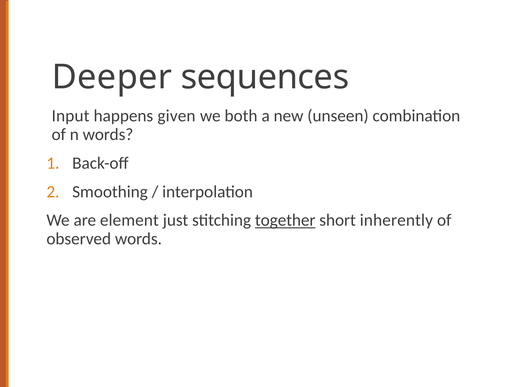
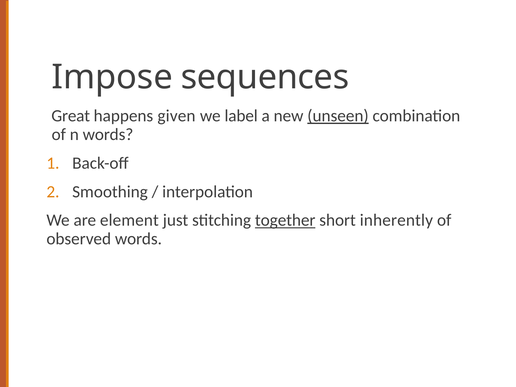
Deeper: Deeper -> Impose (112, 77)
Input: Input -> Great (71, 116)
both: both -> label (241, 116)
unseen underline: none -> present (338, 116)
